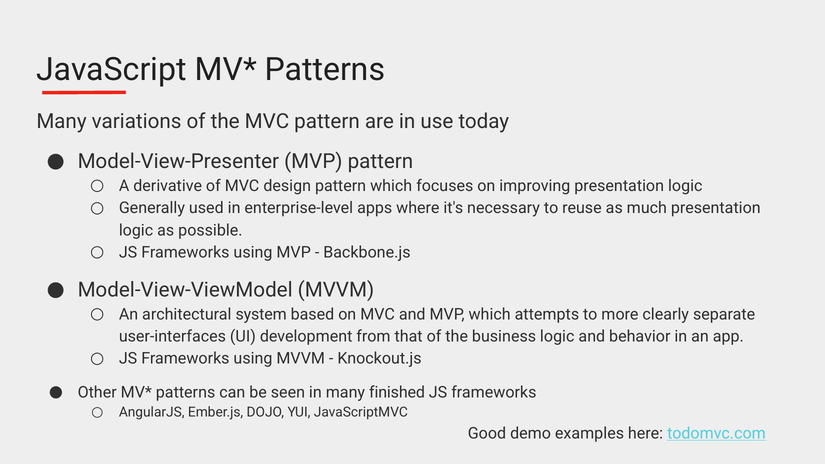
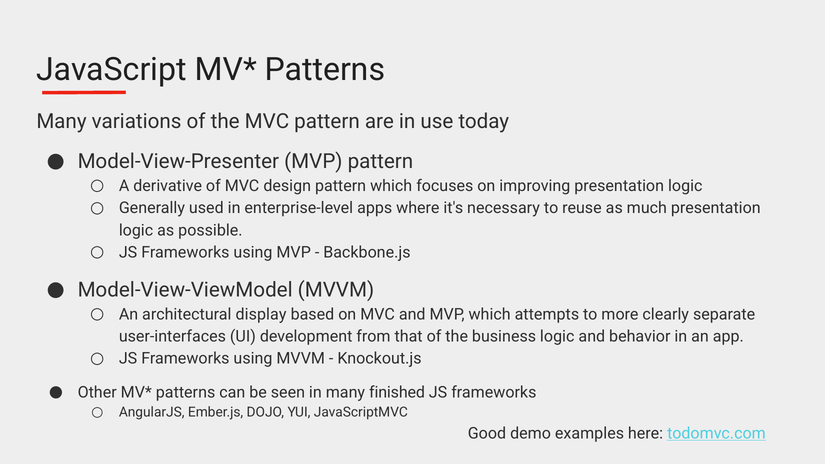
system: system -> display (261, 315)
